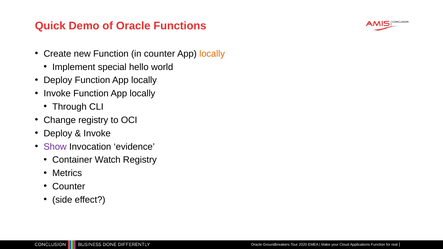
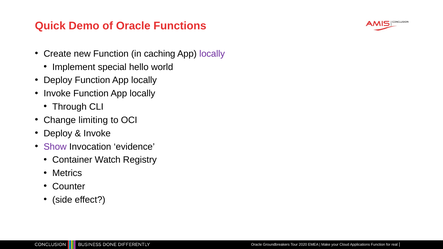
in counter: counter -> caching (160, 54)
locally colour: orange -> purple (212, 54)
Change registry: registry -> limiting (93, 120)
